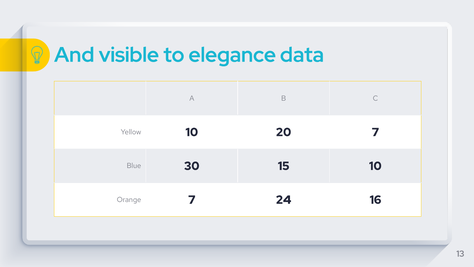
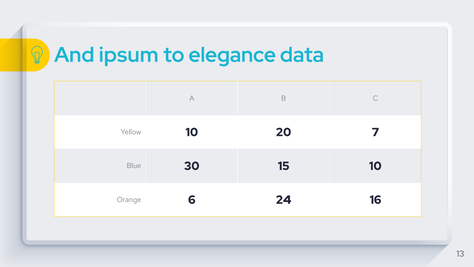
visible: visible -> ipsum (129, 55)
Orange 7: 7 -> 6 (192, 200)
